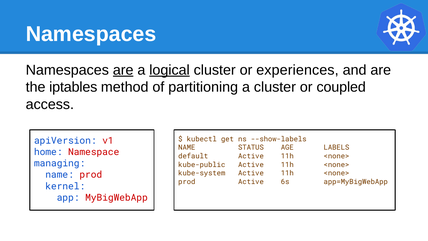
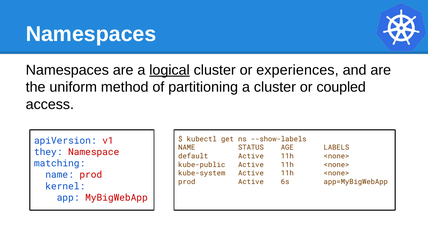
are underline: present -> none (123, 70)
iptables: iptables -> uniform (73, 87)
home: home -> they (48, 152)
managing: managing -> matching (60, 163)
